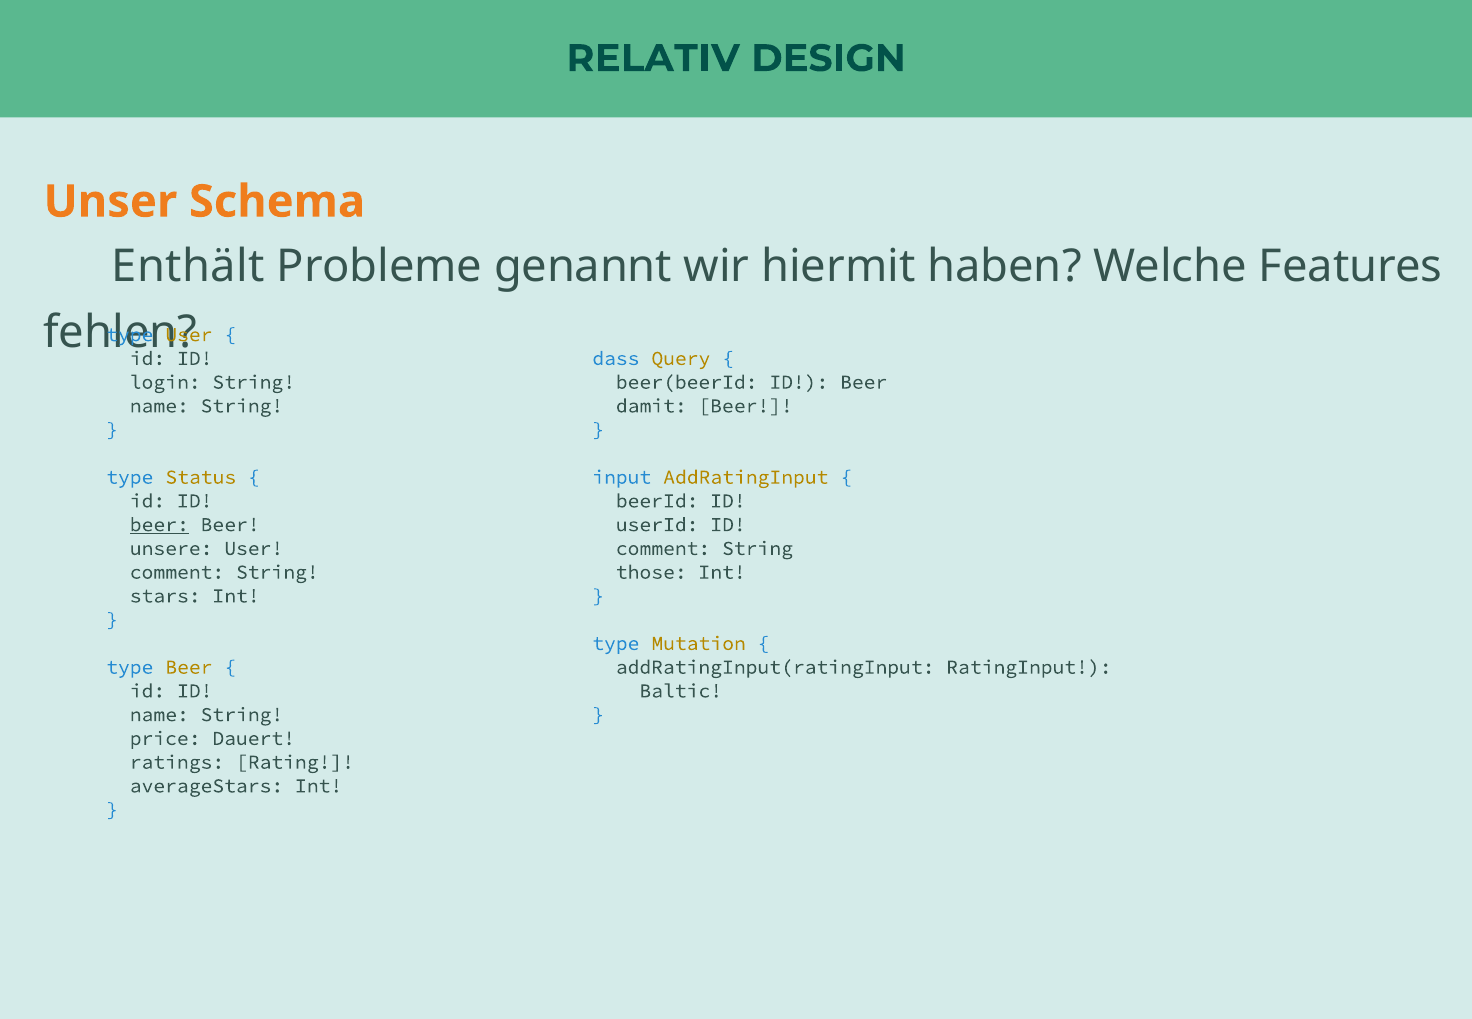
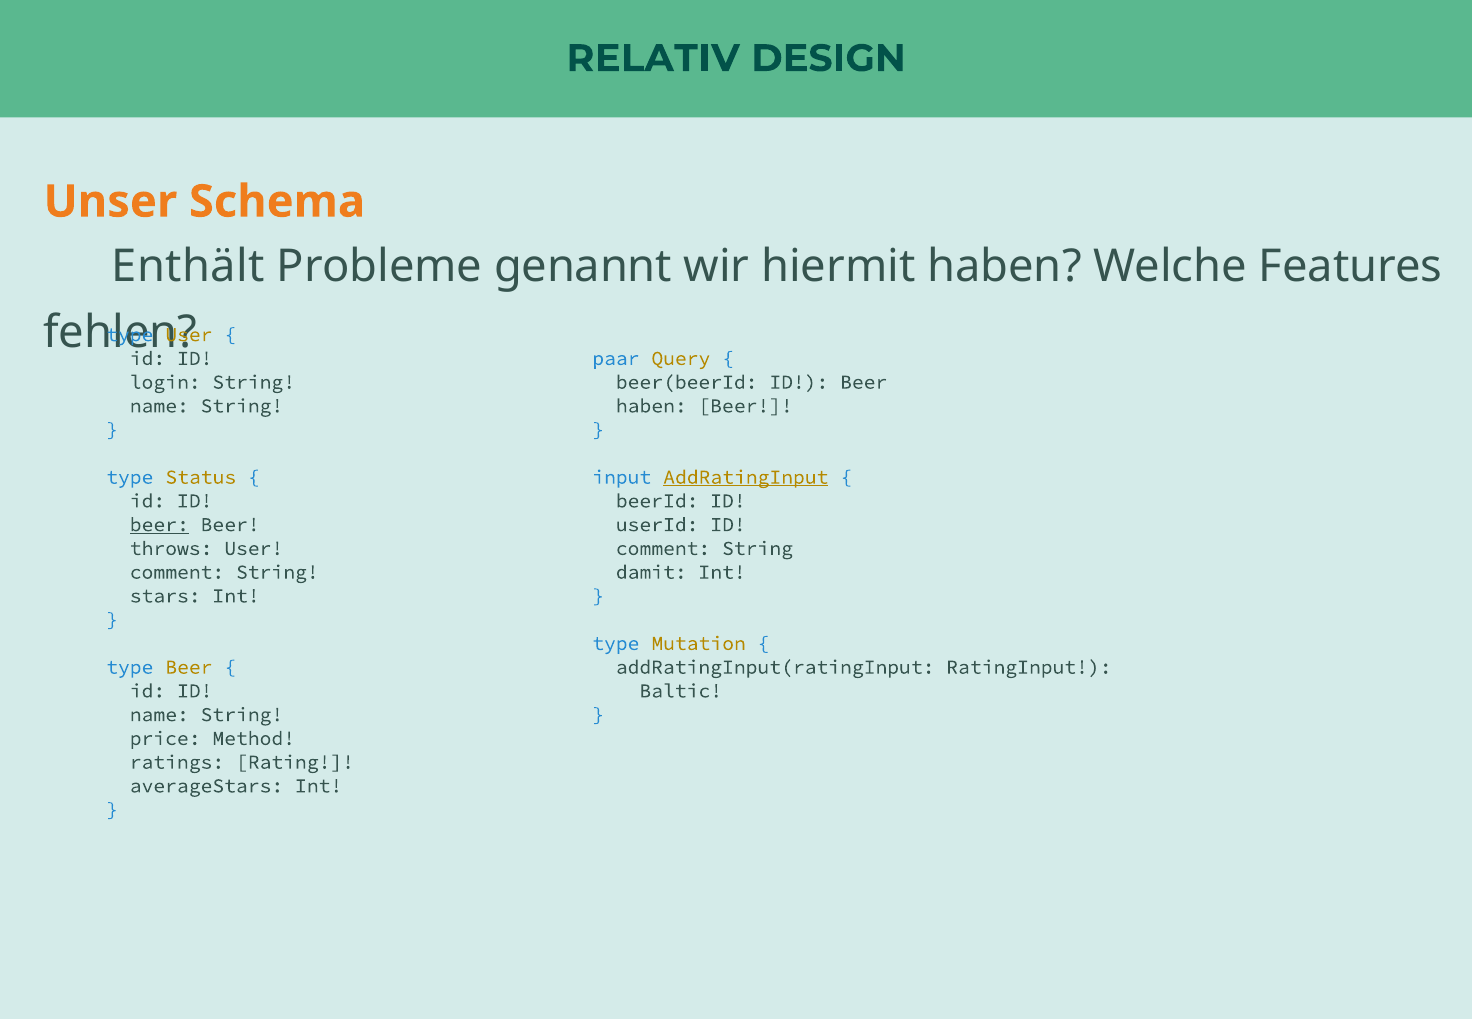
dass: dass -> paar (616, 358)
damit: damit -> haben (651, 406)
AddRatingInput underline: none -> present (746, 477)
unsere: unsere -> throws (171, 548)
those: those -> damit (651, 572)
Dauert: Dauert -> Method (254, 738)
